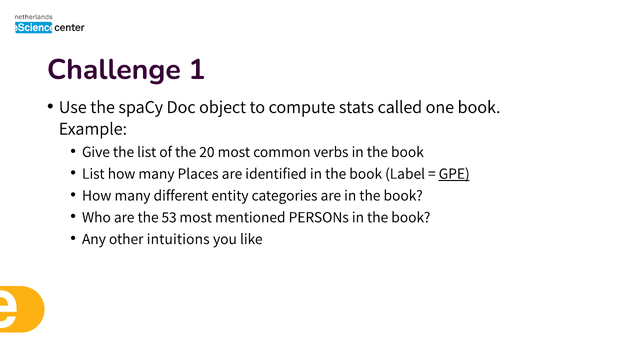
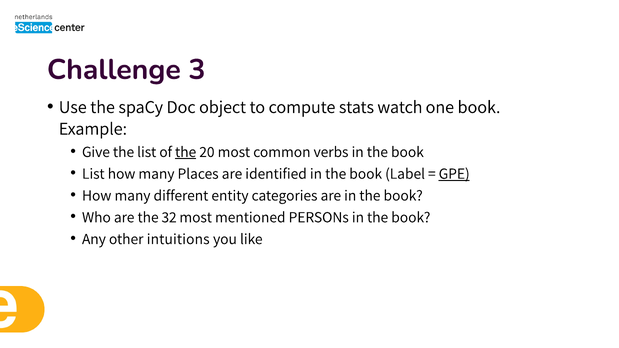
1: 1 -> 3 (197, 70)
called: called -> watch (400, 107)
the underline: none -> present (186, 152)
53: 53 -> 32 (169, 217)
